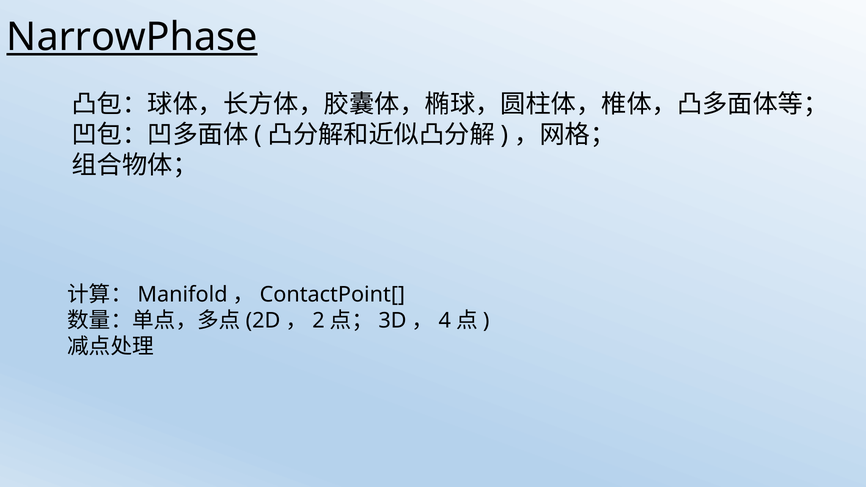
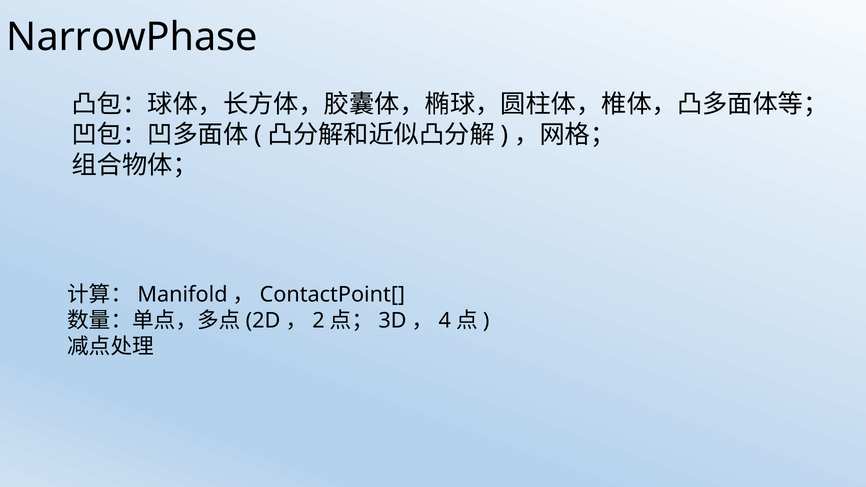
NarrowPhase underline: present -> none (132, 37)
